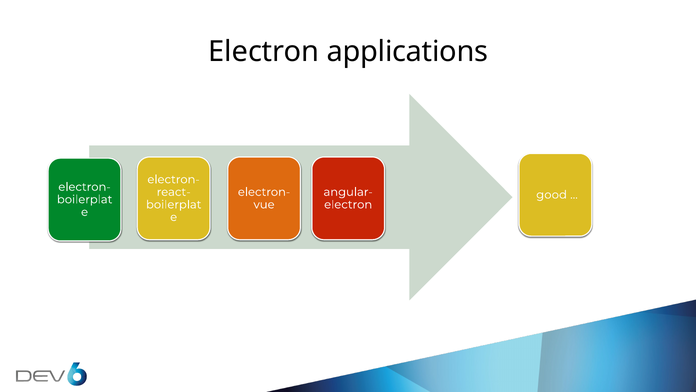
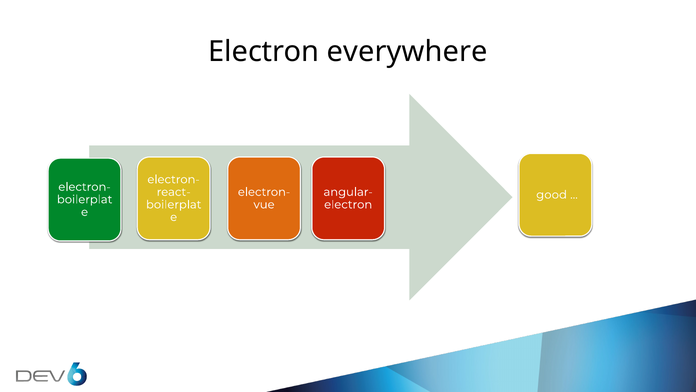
applications: applications -> everywhere (407, 52)
